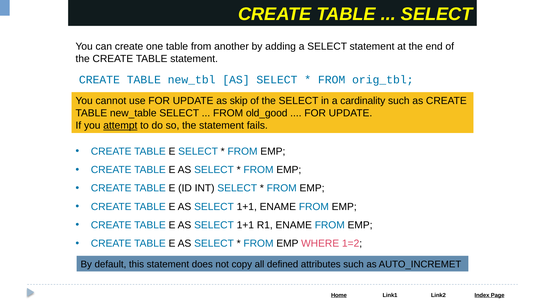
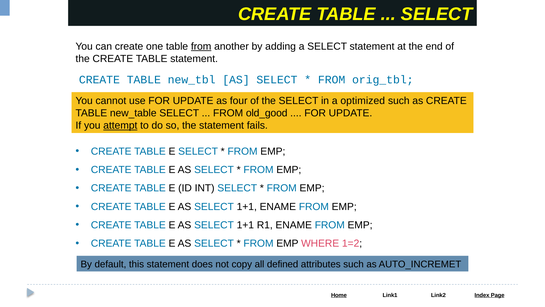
from underline: none -> present (201, 46)
skip: skip -> four (239, 101)
cardinality: cardinality -> optimized (363, 101)
